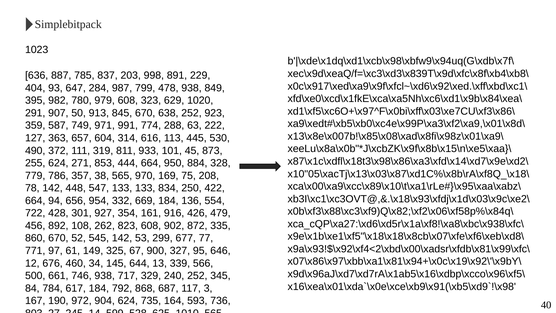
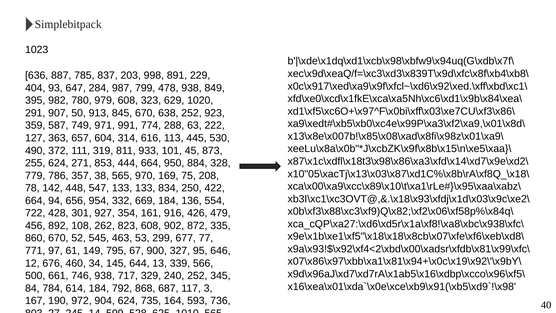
545 142: 142 -> 463 (122, 238)
149 325: 325 -> 795 (116, 251)
617: 617 -> 614 (76, 288)
